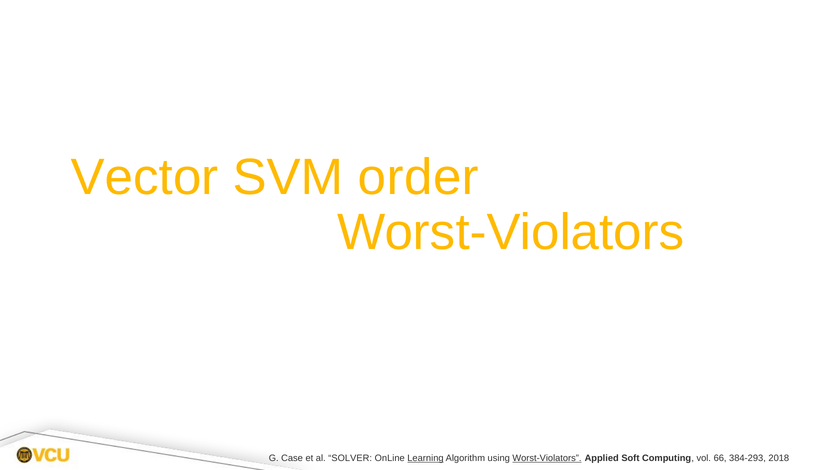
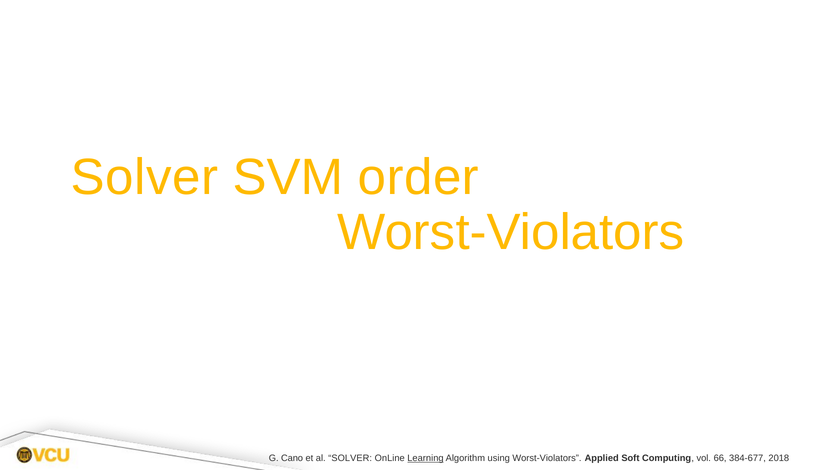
Vector: Vector -> Solver (144, 177)
Case: Case -> Cano (292, 459)
Worst-Violators underline: present -> none (547, 459)
384-293: 384-293 -> 384-677 (747, 459)
